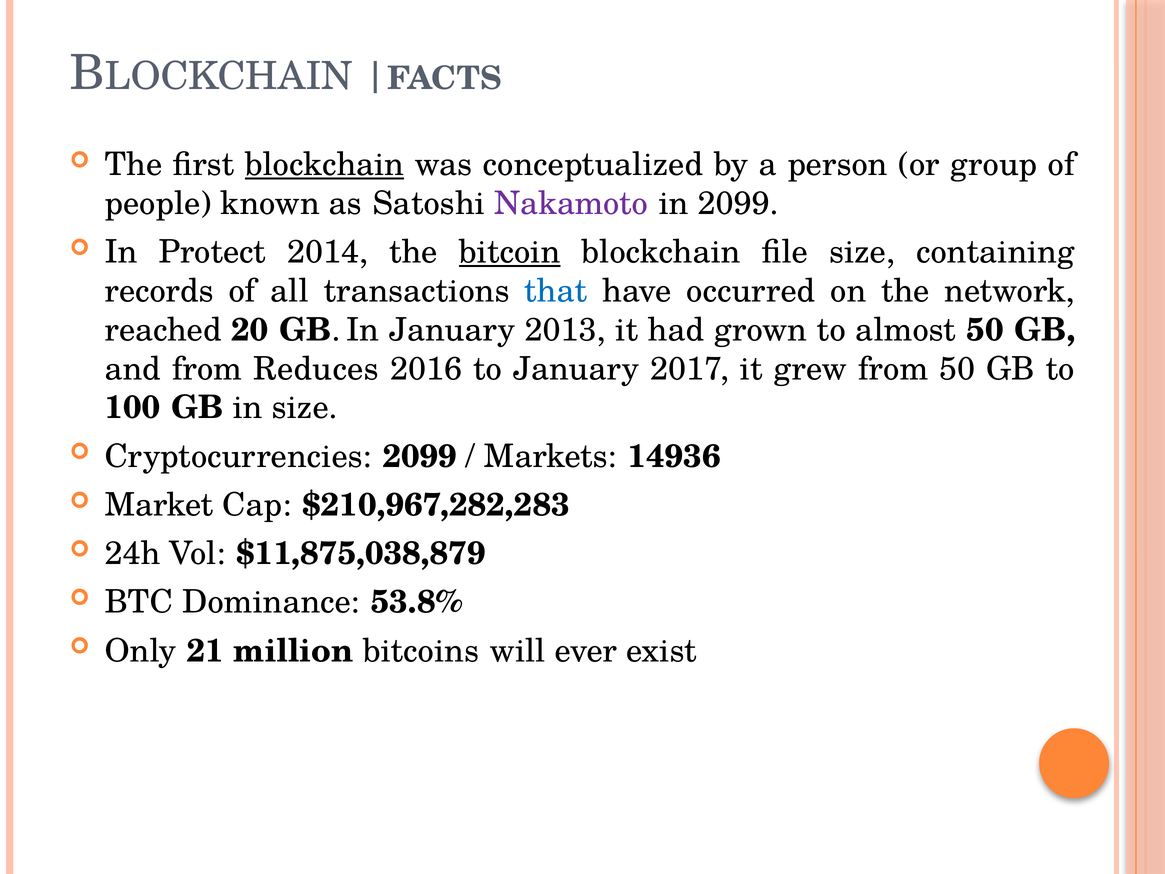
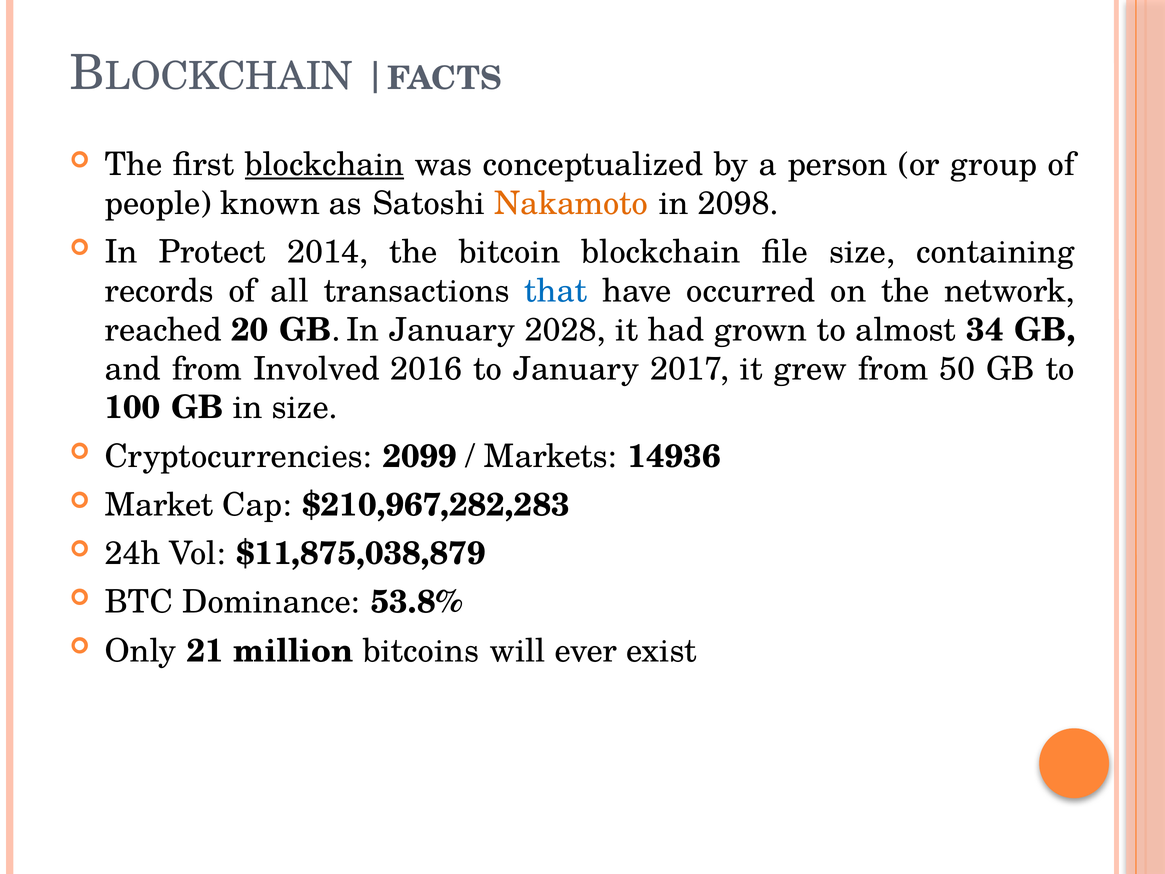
Nakamoto colour: purple -> orange (571, 203)
in 2099: 2099 -> 2098 (738, 203)
bitcoin underline: present -> none (510, 252)
2013: 2013 -> 2028 (565, 330)
almost 50: 50 -> 34 (985, 330)
Reduces: Reduces -> Involved (316, 369)
